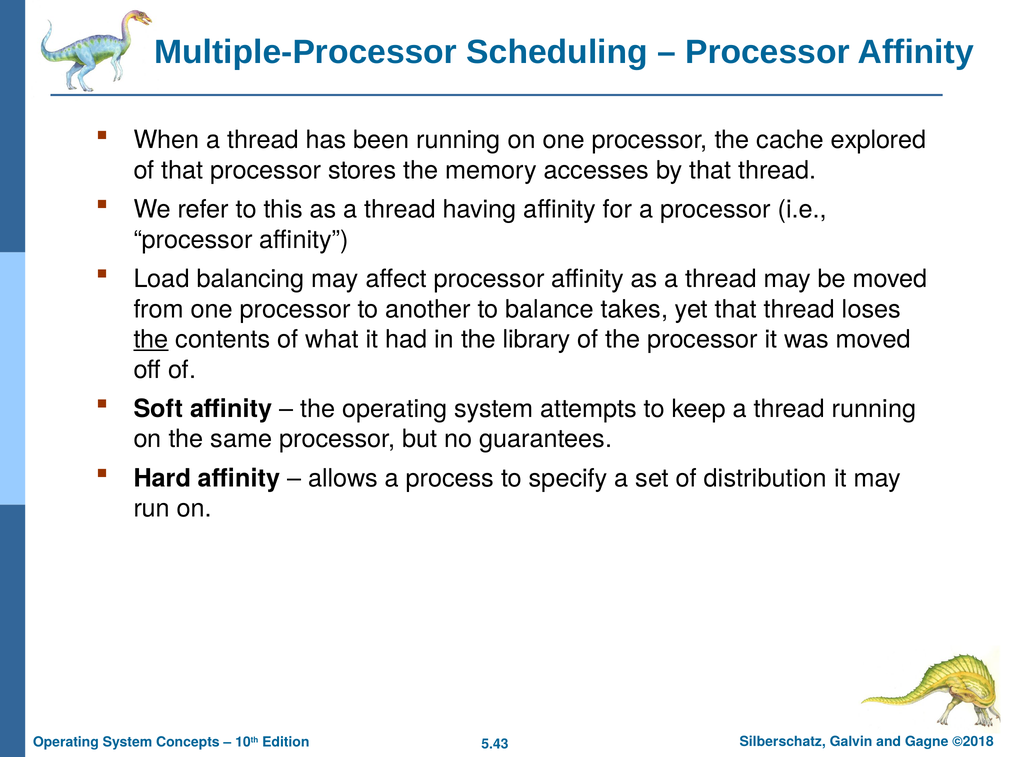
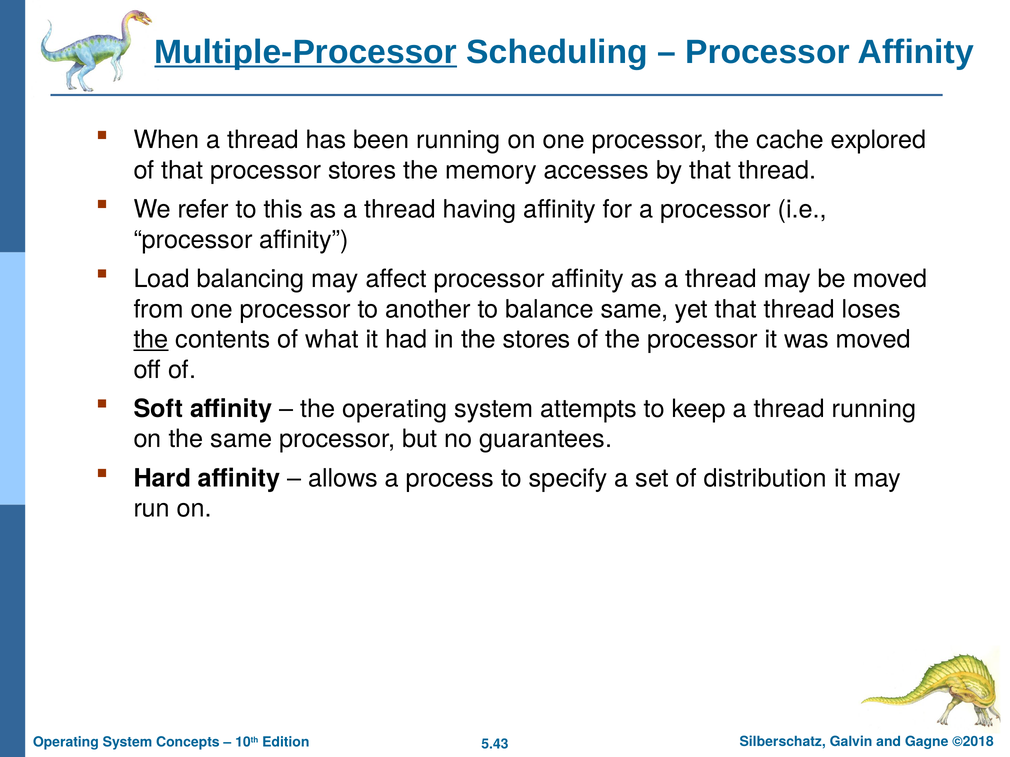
Multiple-Processor underline: none -> present (306, 52)
balance takes: takes -> same (635, 309)
the library: library -> stores (537, 340)
